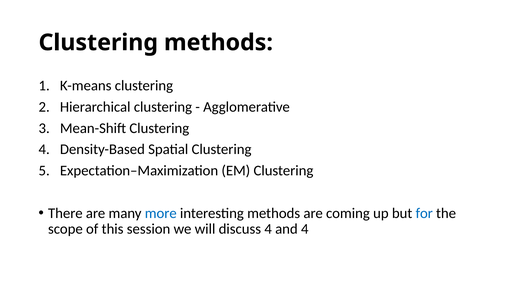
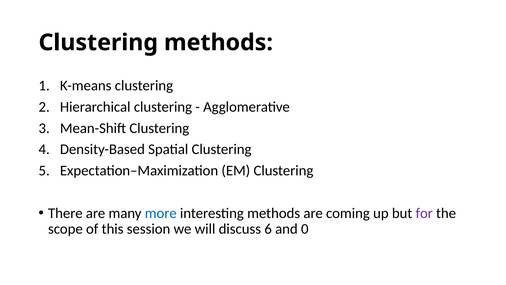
for colour: blue -> purple (424, 213)
discuss 4: 4 -> 6 (268, 229)
and 4: 4 -> 0 (305, 229)
